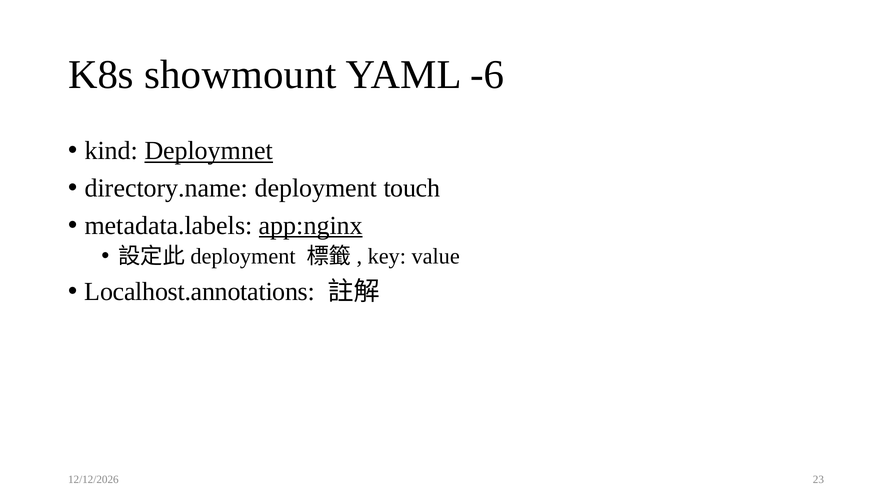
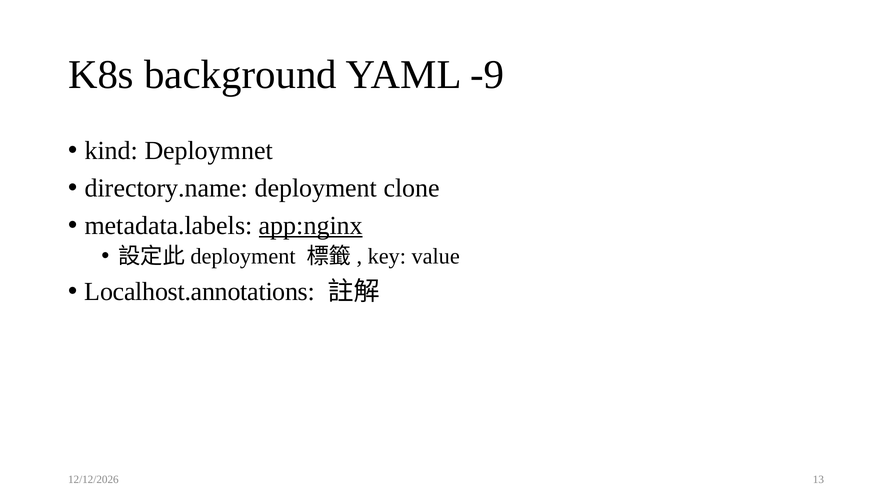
showmount: showmount -> background (240, 75)
-6: -6 -> -9 (487, 75)
Deploymnet underline: present -> none (209, 151)
touch: touch -> clone (412, 188)
23: 23 -> 13 (818, 479)
